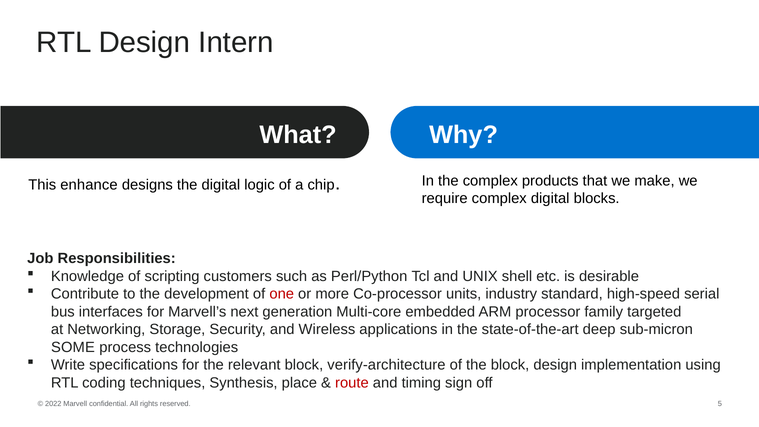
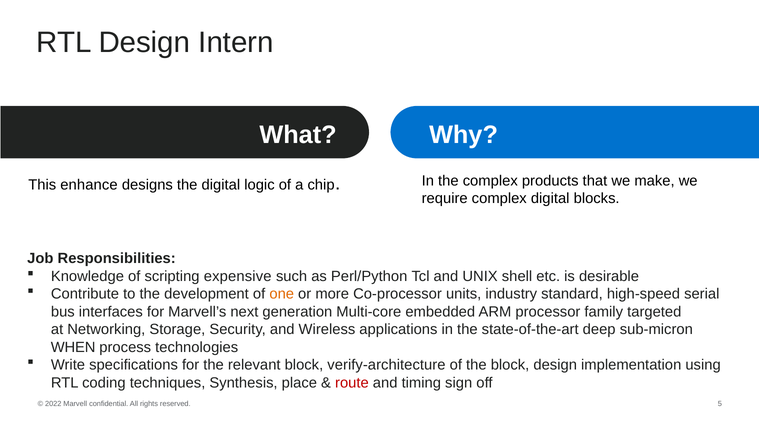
customers: customers -> expensive (238, 276)
one colour: red -> orange (282, 294)
SOME: SOME -> WHEN (73, 347)
